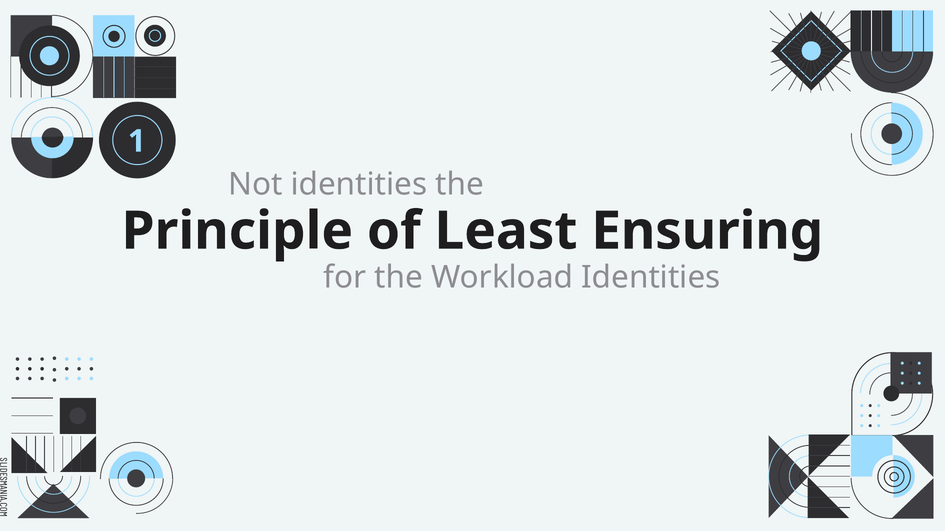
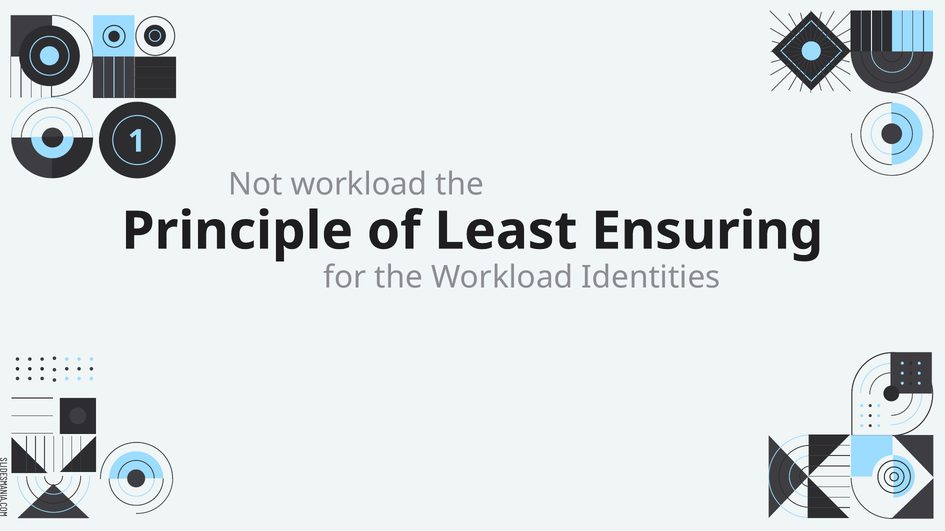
Not identities: identities -> workload (359, 185)
